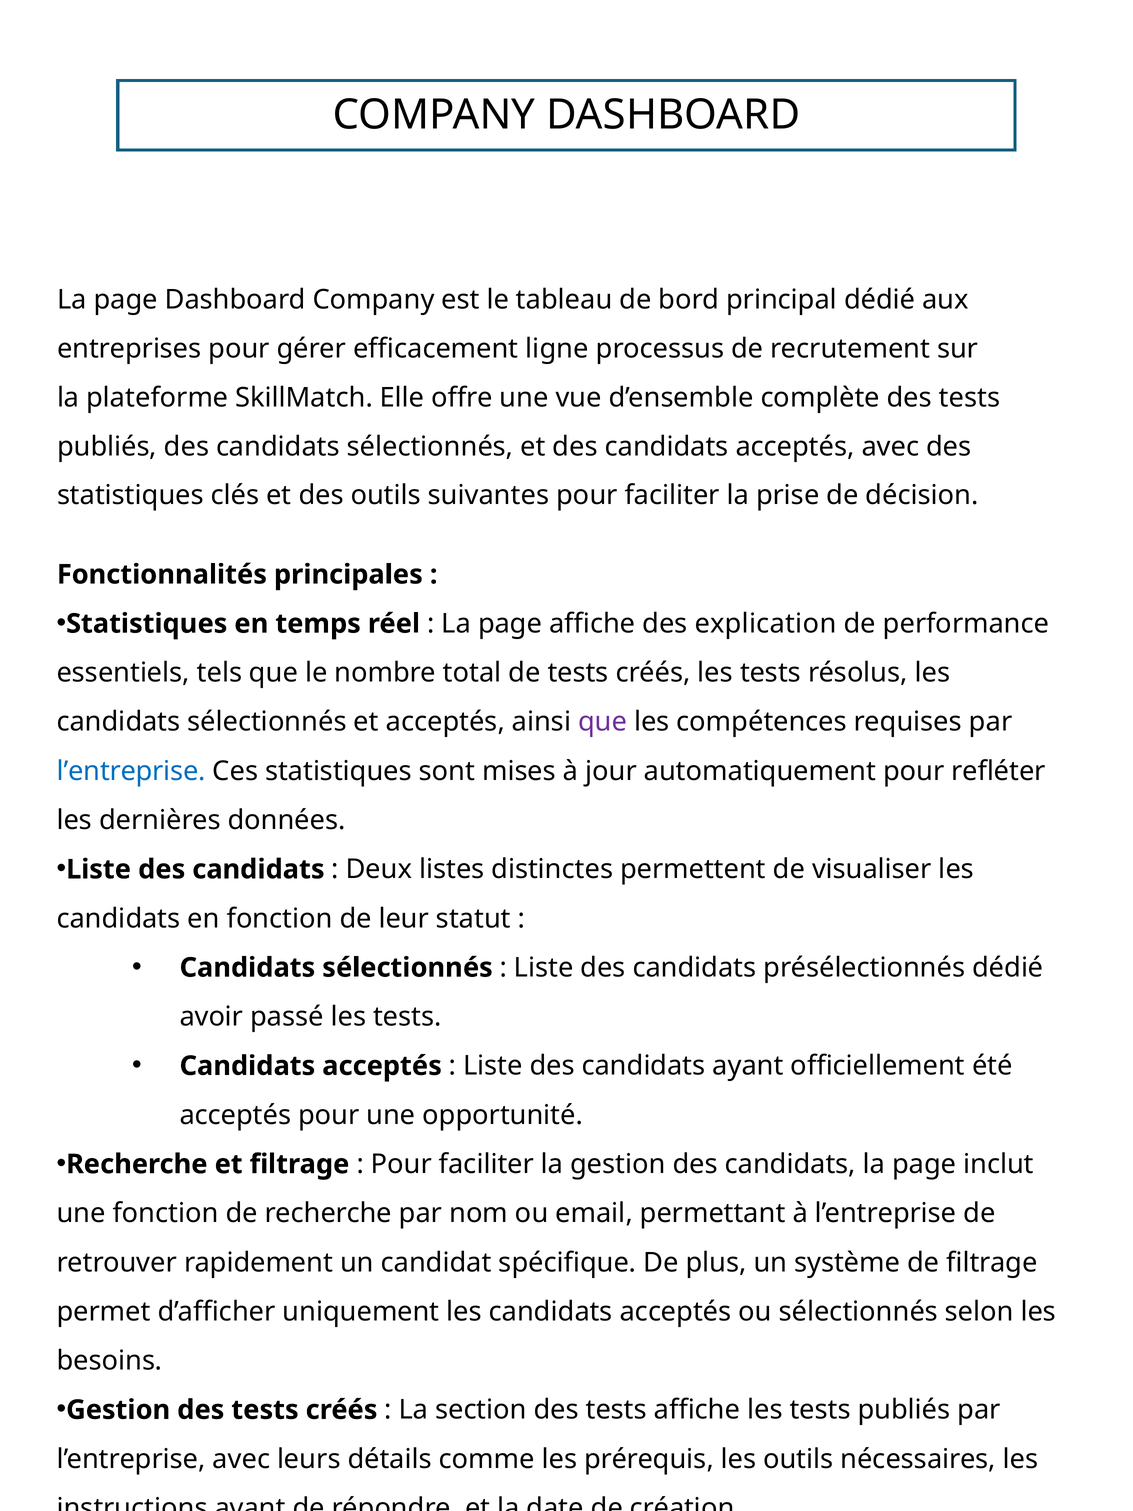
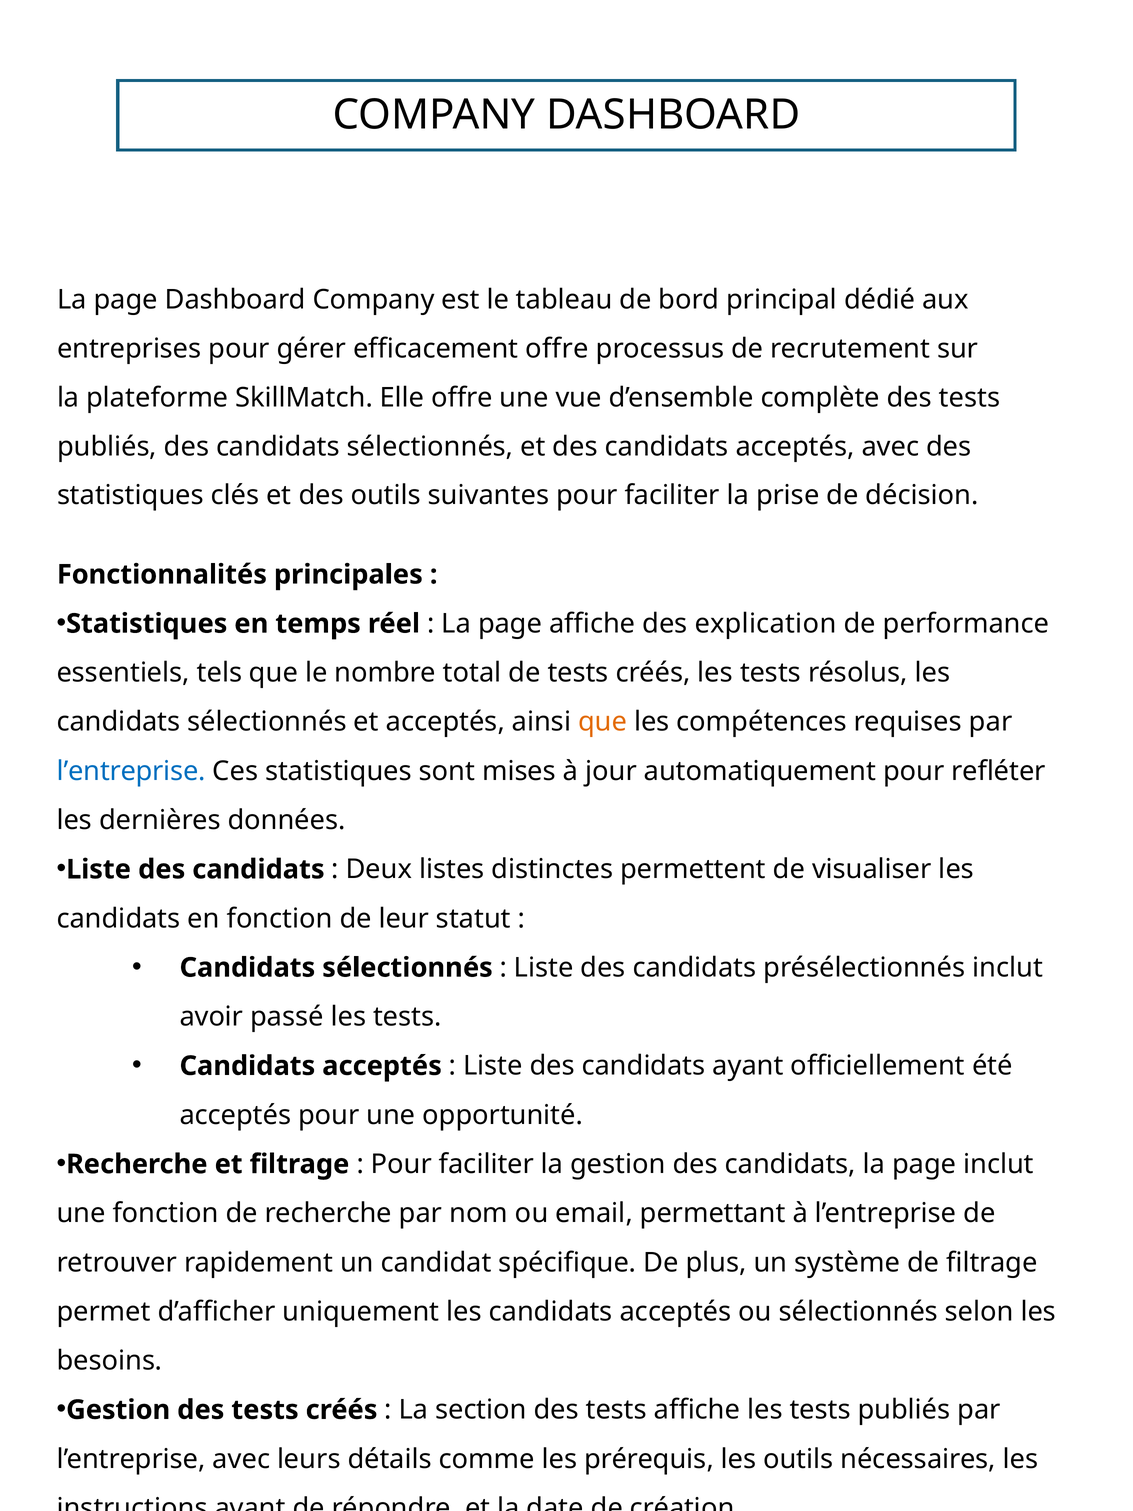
efficacement ligne: ligne -> offre (557, 349)
que colour: purple -> orange (603, 722)
présélectionnés dédié: dédié -> inclut (1008, 967)
